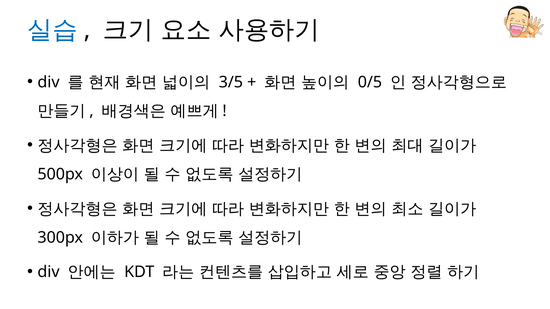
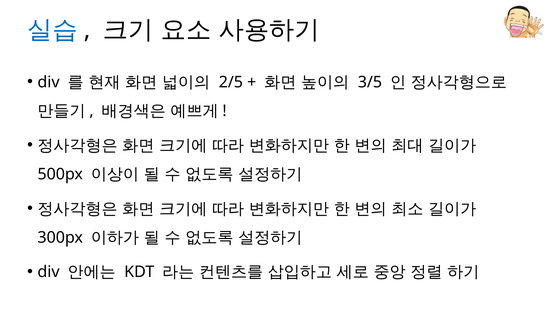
3/5: 3/5 -> 2/5 (231, 82)
0/5: 0/5 -> 3/5 (370, 82)
